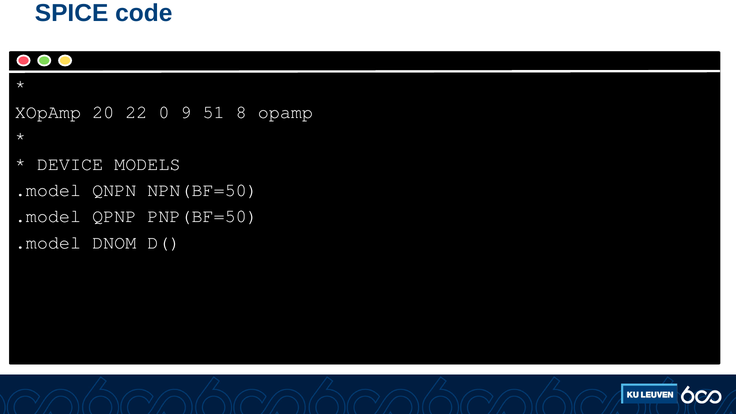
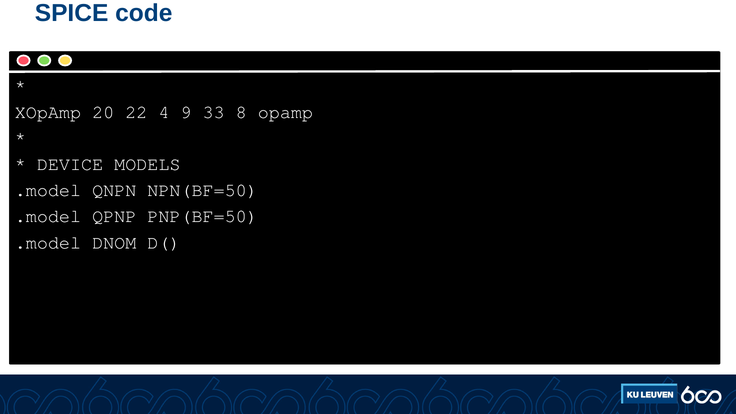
0: 0 -> 4 (164, 112)
51: 51 -> 33 (214, 112)
